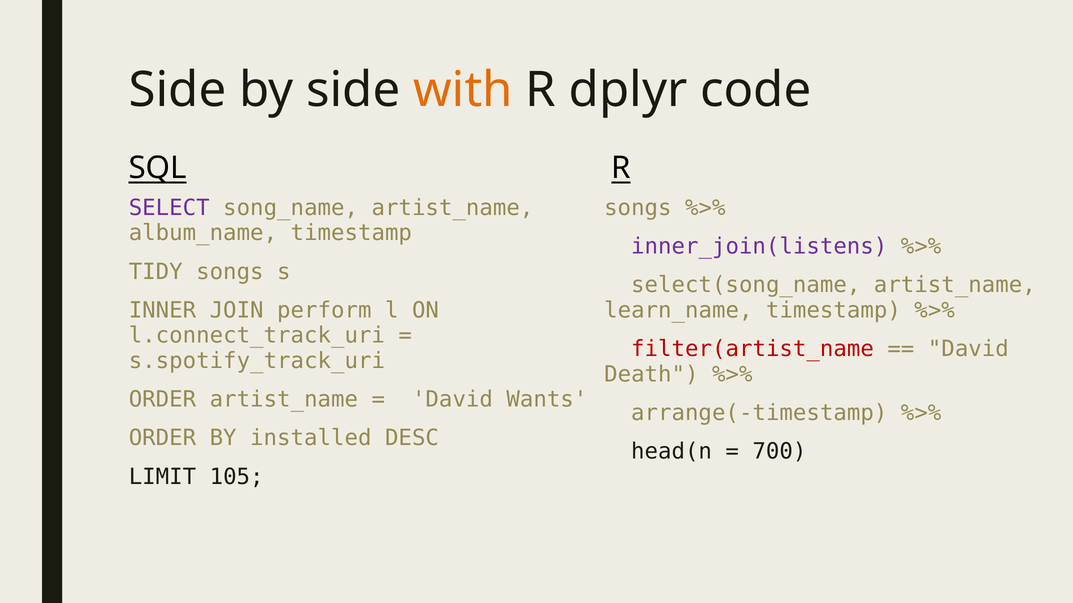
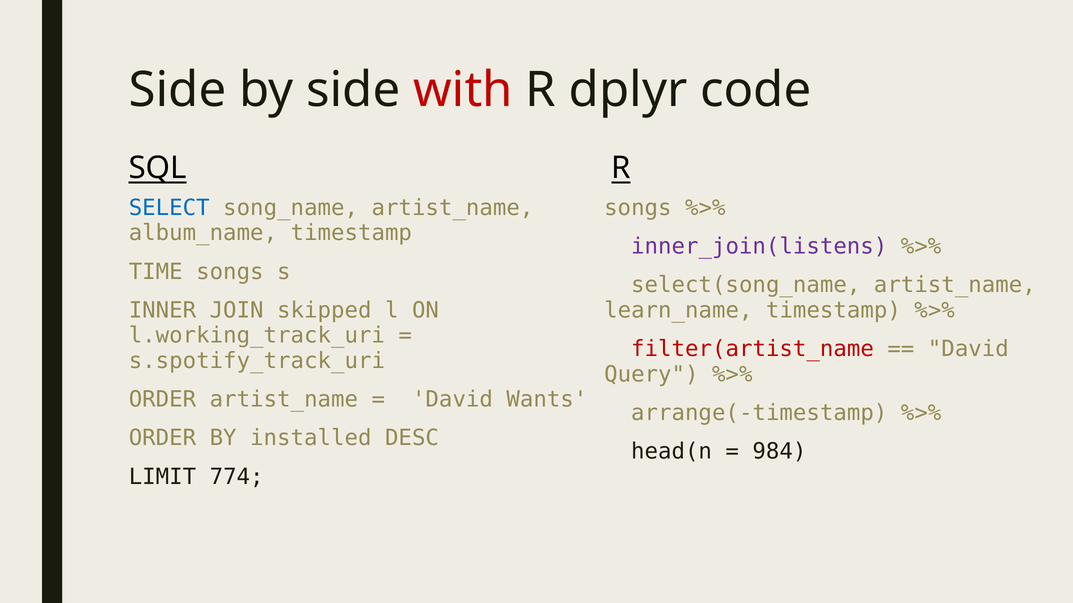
with colour: orange -> red (463, 90)
SELECT colour: purple -> blue (169, 208)
TIDY: TIDY -> TIME (156, 272)
perform: perform -> skipped (324, 311)
l.connect_track_uri: l.connect_track_uri -> l.working_track_uri (257, 336)
Death: Death -> Query (651, 375)
700: 700 -> 984 (779, 452)
105: 105 -> 774 (237, 477)
